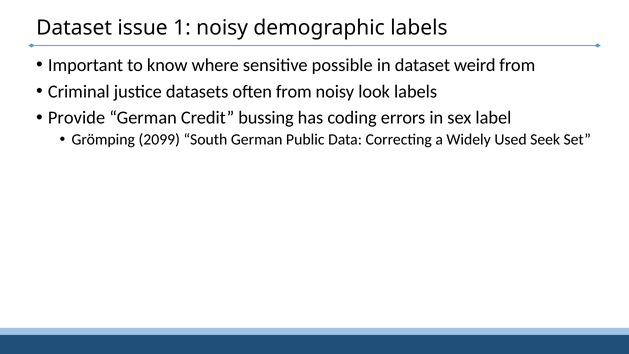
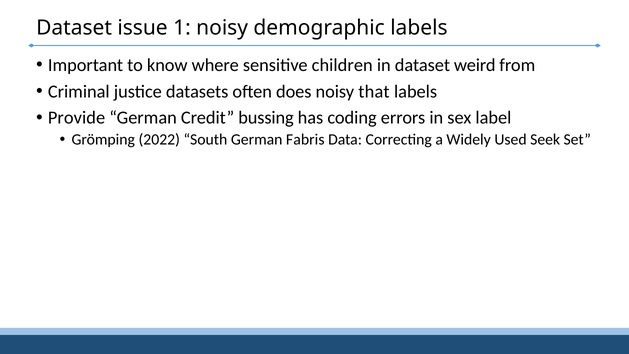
possible: possible -> children (342, 65)
often from: from -> does (294, 91)
look: look -> that (374, 91)
2099: 2099 -> 2022 (159, 139)
Public: Public -> Fabris (305, 139)
